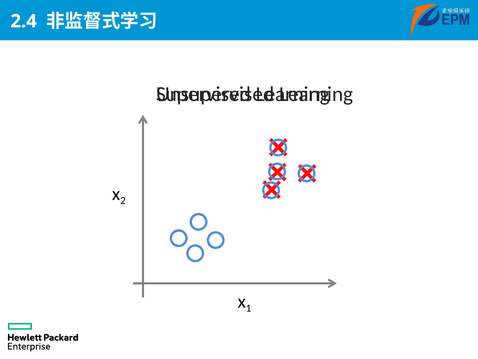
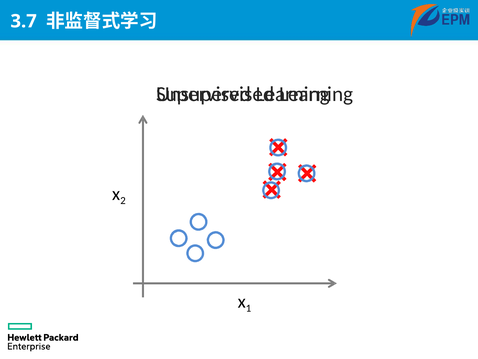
2.4: 2.4 -> 3.7 (24, 21)
